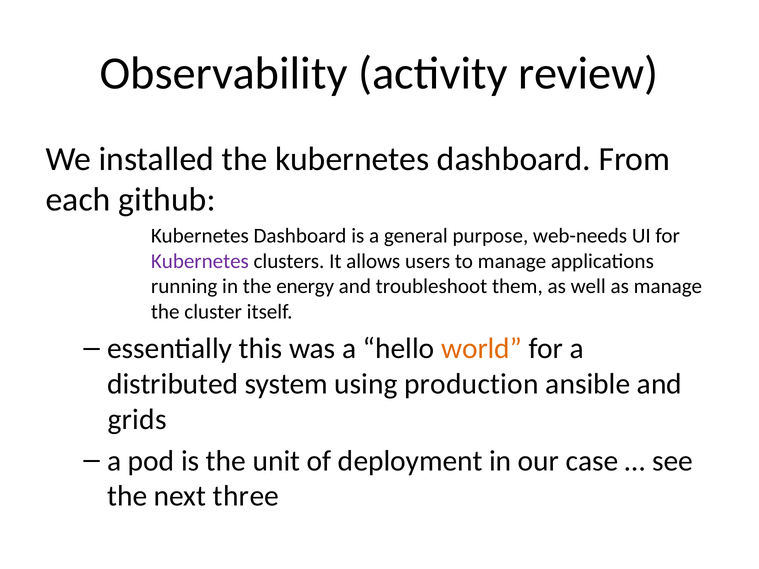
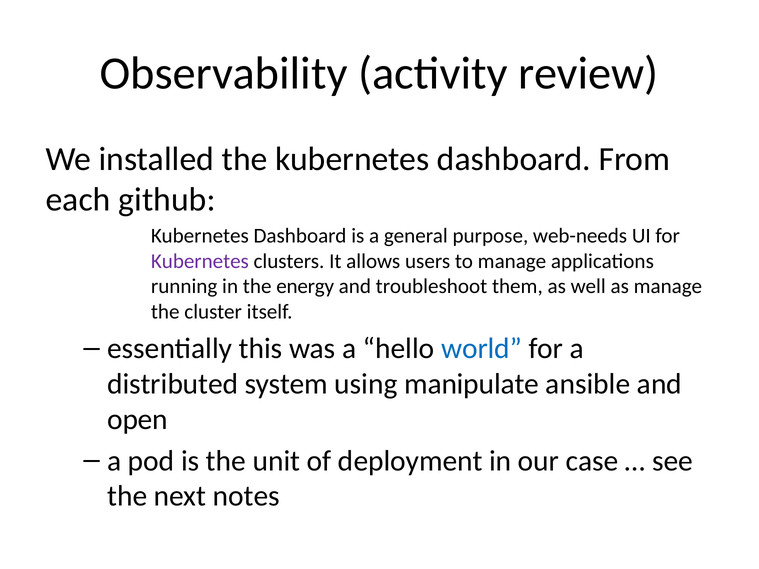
world colour: orange -> blue (482, 349)
production: production -> manipulate (472, 384)
grids: grids -> open (137, 420)
three: three -> notes (246, 496)
